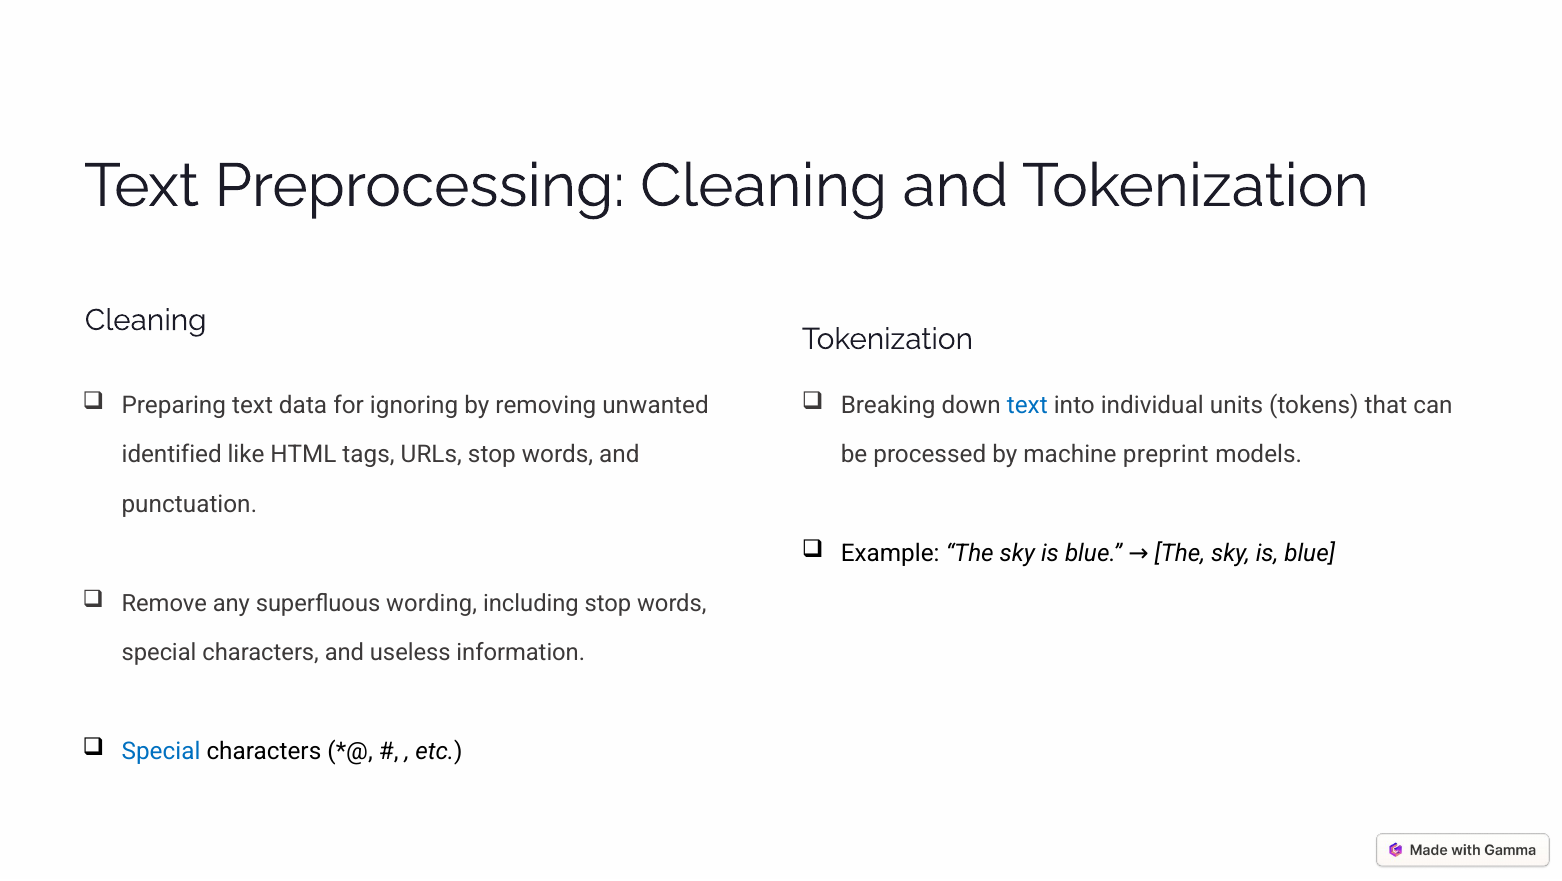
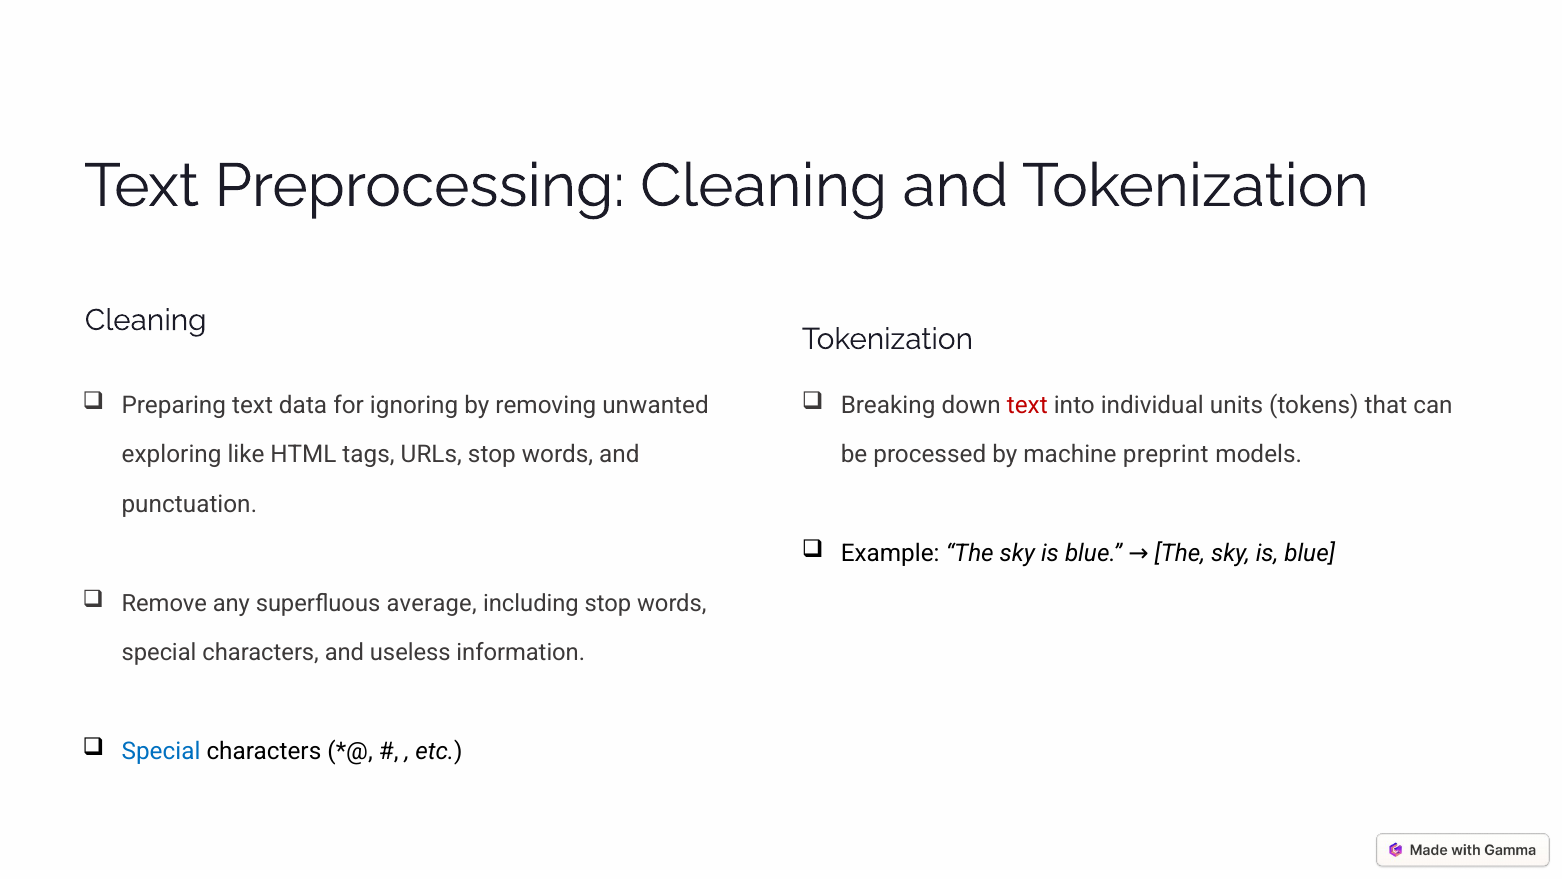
text colour: blue -> red (1027, 405)
identified: identified -> exploring (172, 455)
wording: wording -> average (432, 603)
